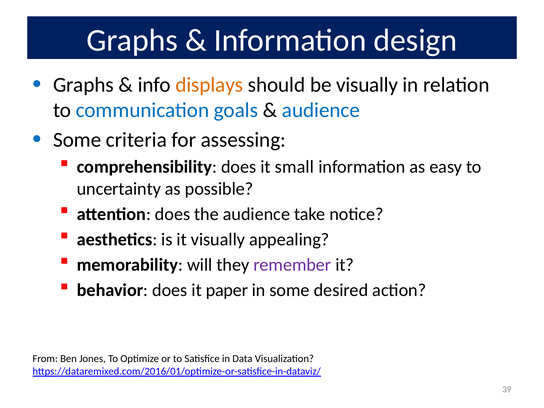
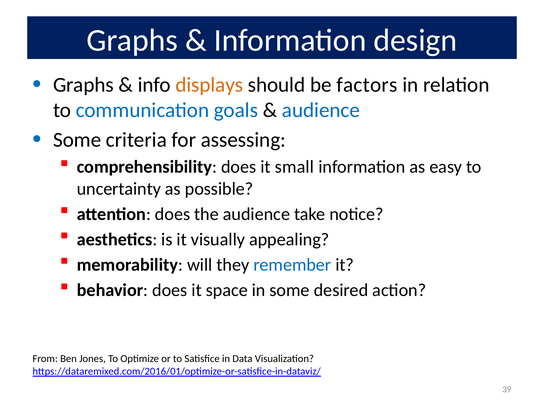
be visually: visually -> factors (367, 85)
remember colour: purple -> blue (292, 265)
paper: paper -> space (227, 290)
